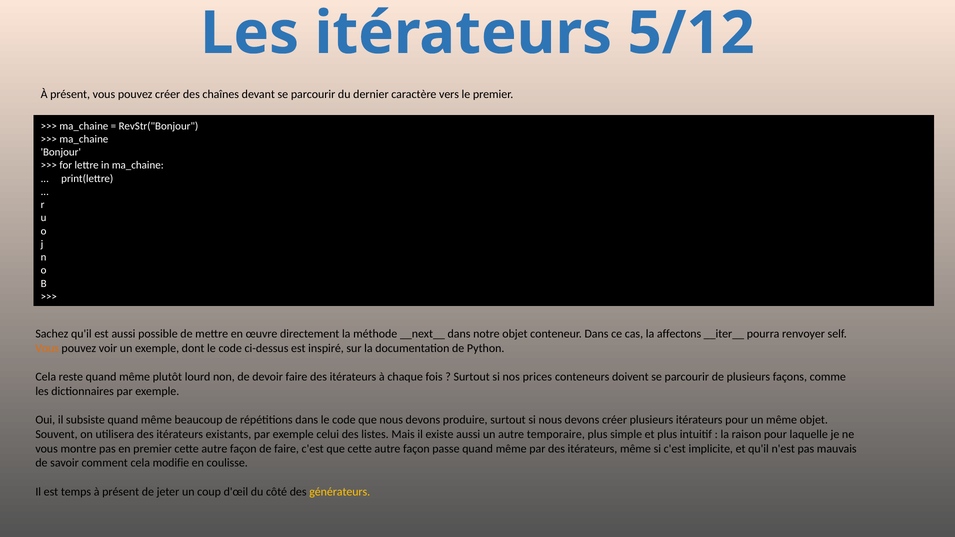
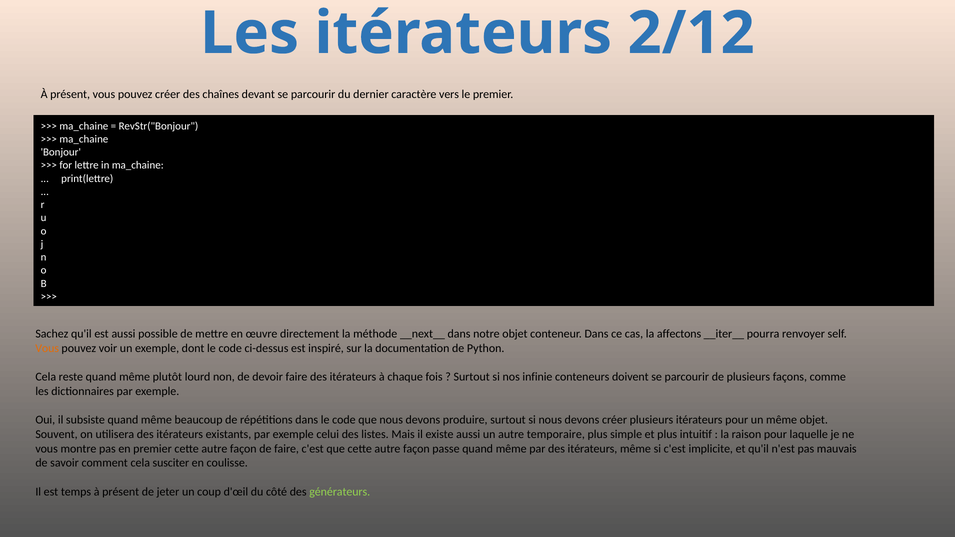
5/12: 5/12 -> 2/12 (691, 33)
prices: prices -> infinie (537, 377)
modifie: modifie -> susciter (171, 463)
générateurs colour: yellow -> light green (340, 492)
